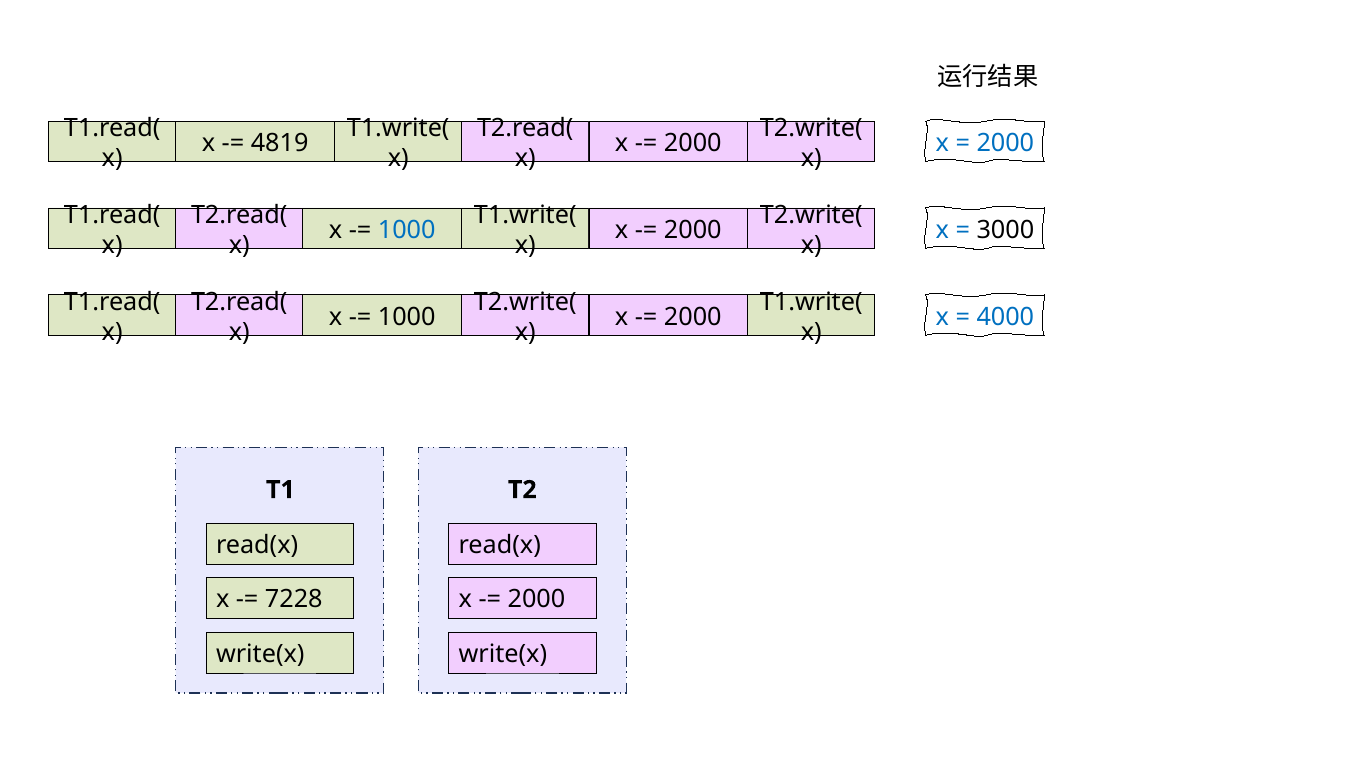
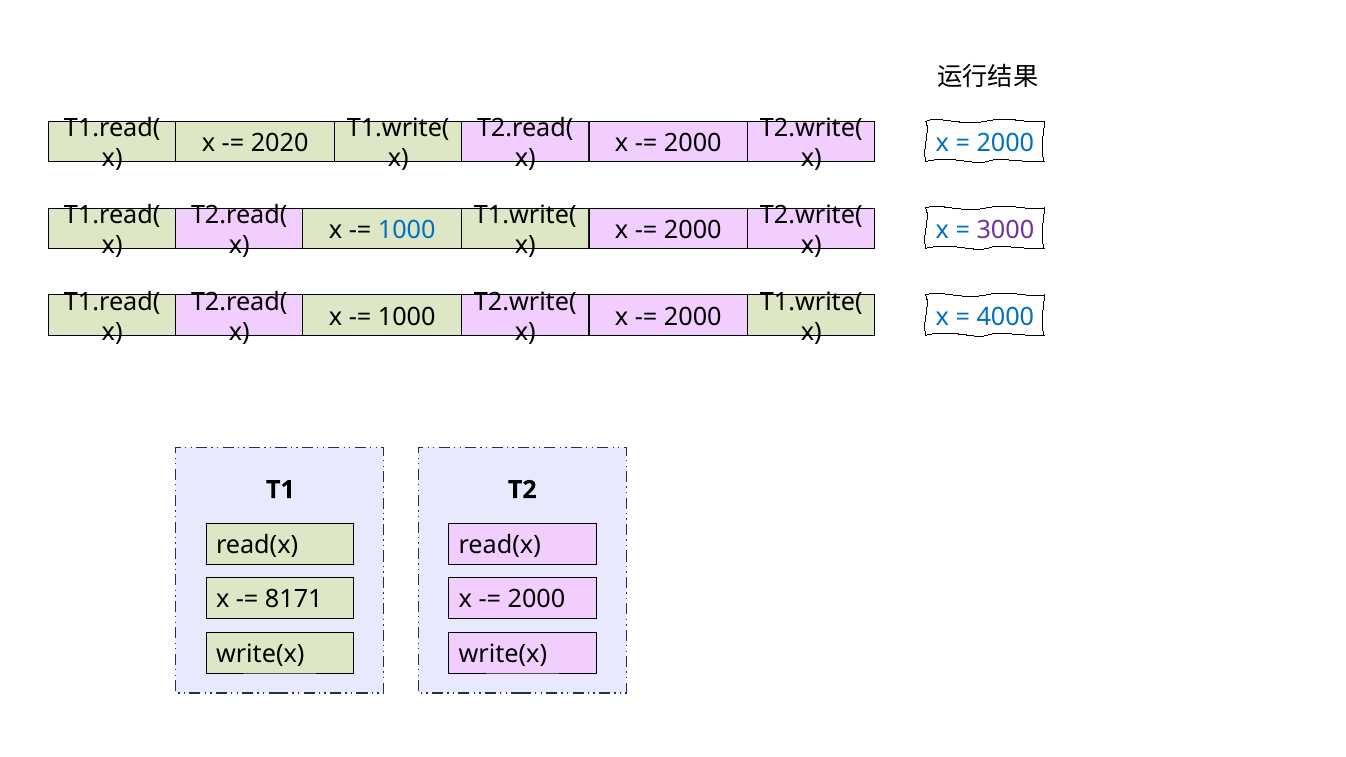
4819: 4819 -> 2020 (280, 143)
3000 colour: black -> purple (1005, 230)
7228: 7228 -> 8171 (294, 600)
